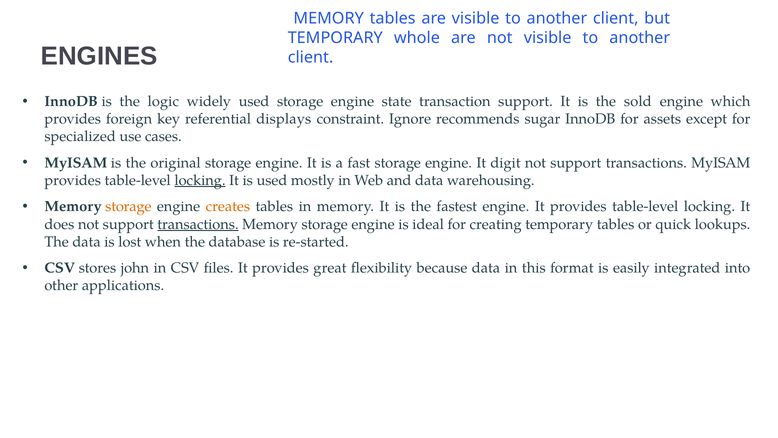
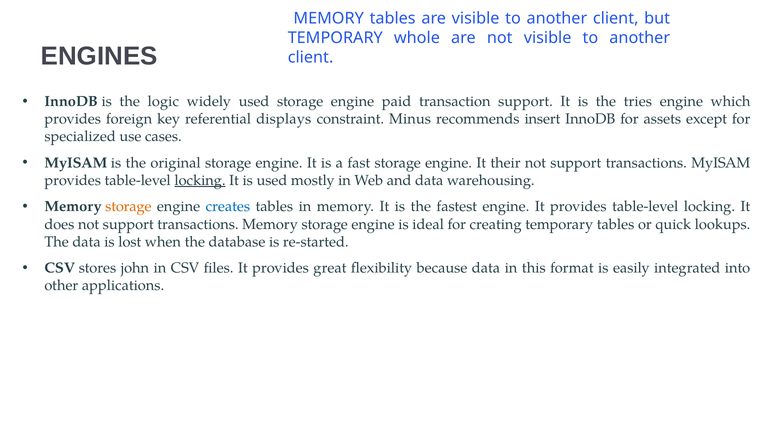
state: state -> paid (397, 101)
sold: sold -> tries (638, 101)
Ignore: Ignore -> Minus (410, 119)
sugar: sugar -> insert (542, 119)
digit: digit -> their (505, 163)
creates colour: orange -> blue (228, 206)
transactions underline: present -> none (198, 224)
